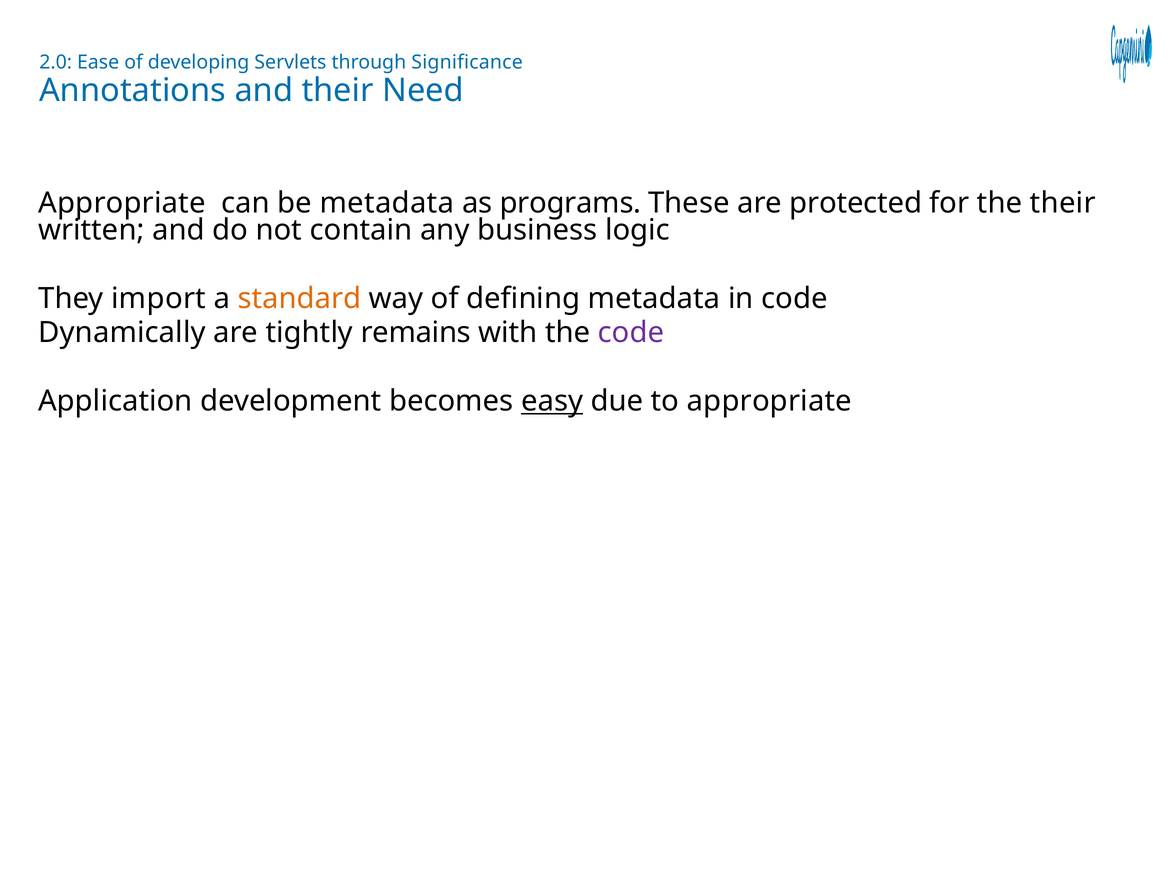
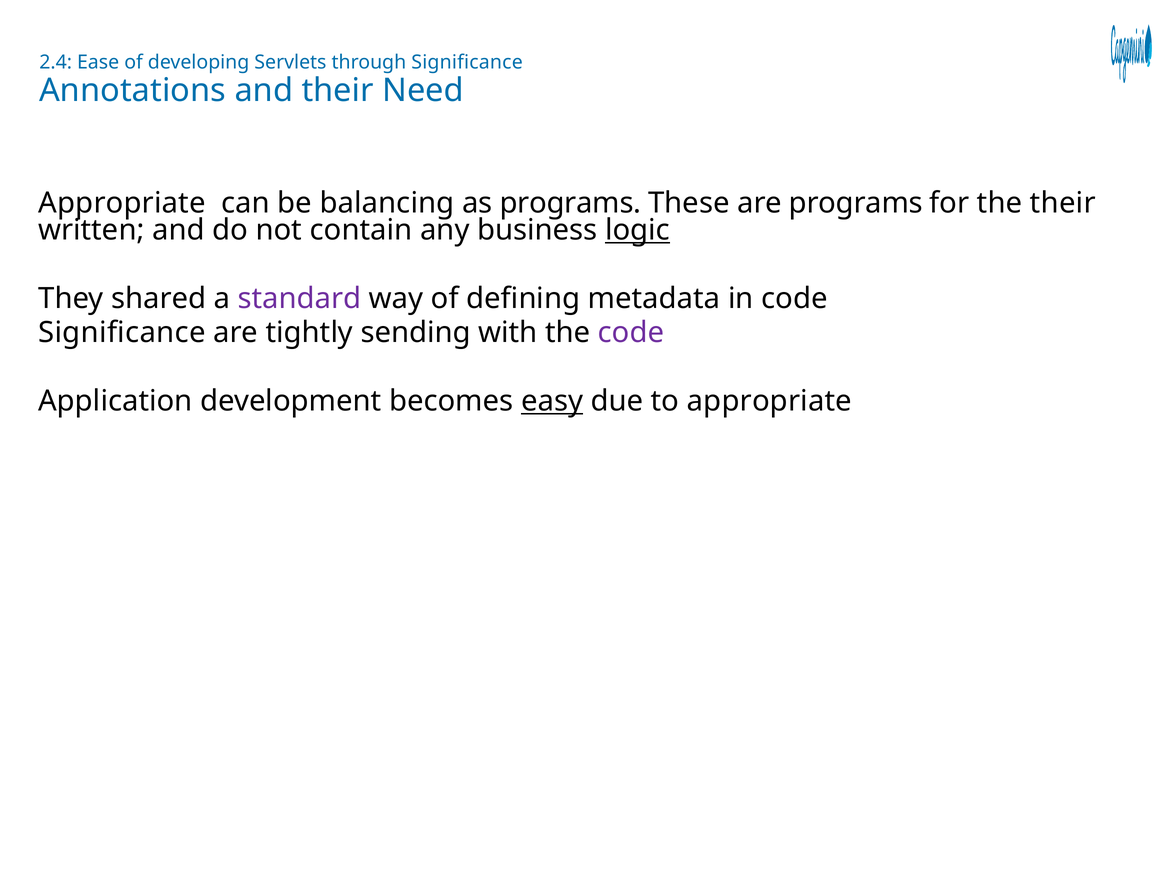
2.0: 2.0 -> 2.4 (56, 62)
be metadata: metadata -> balancing (387, 203)
are protected: protected -> programs (856, 203)
logic underline: none -> present (638, 230)
import: import -> shared (159, 298)
standard colour: orange -> purple (300, 298)
Dynamically: Dynamically -> Significance (122, 333)
remains: remains -> sending (416, 333)
